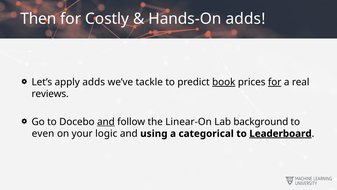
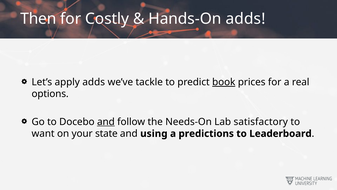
for underline: present -> none (275, 82)
reviews: reviews -> options (50, 94)
Linear-On: Linear-On -> Needs-On (189, 122)
background: background -> satisfactory (261, 122)
even: even -> want (43, 133)
logic: logic -> state (106, 133)
categorical: categorical -> predictions (206, 133)
Leaderboard underline: present -> none (280, 133)
